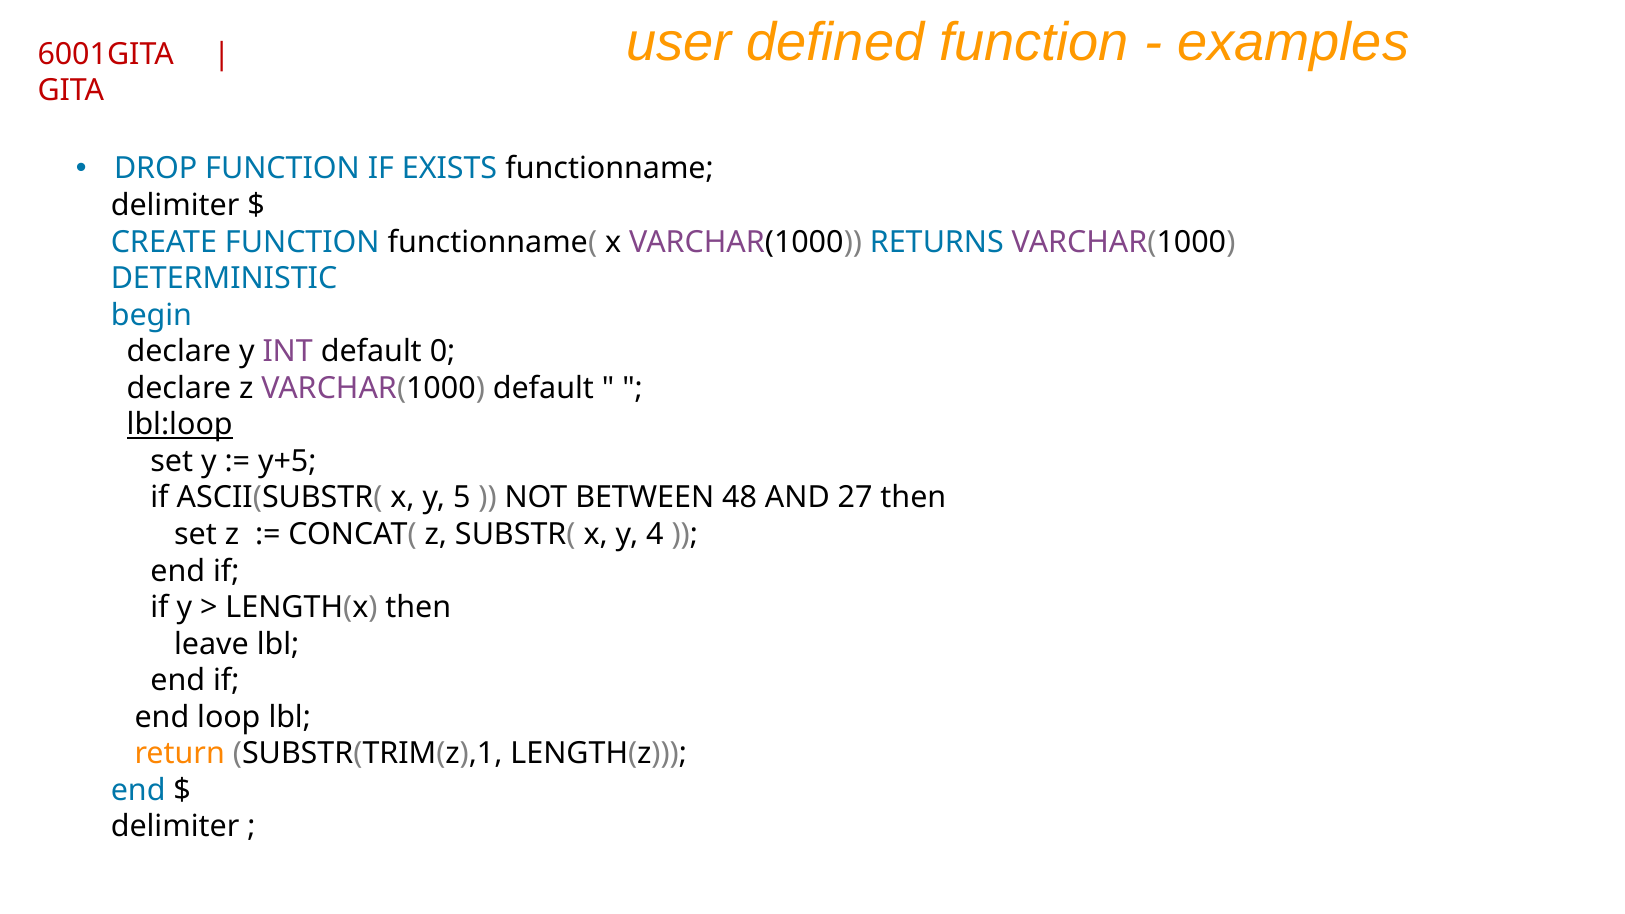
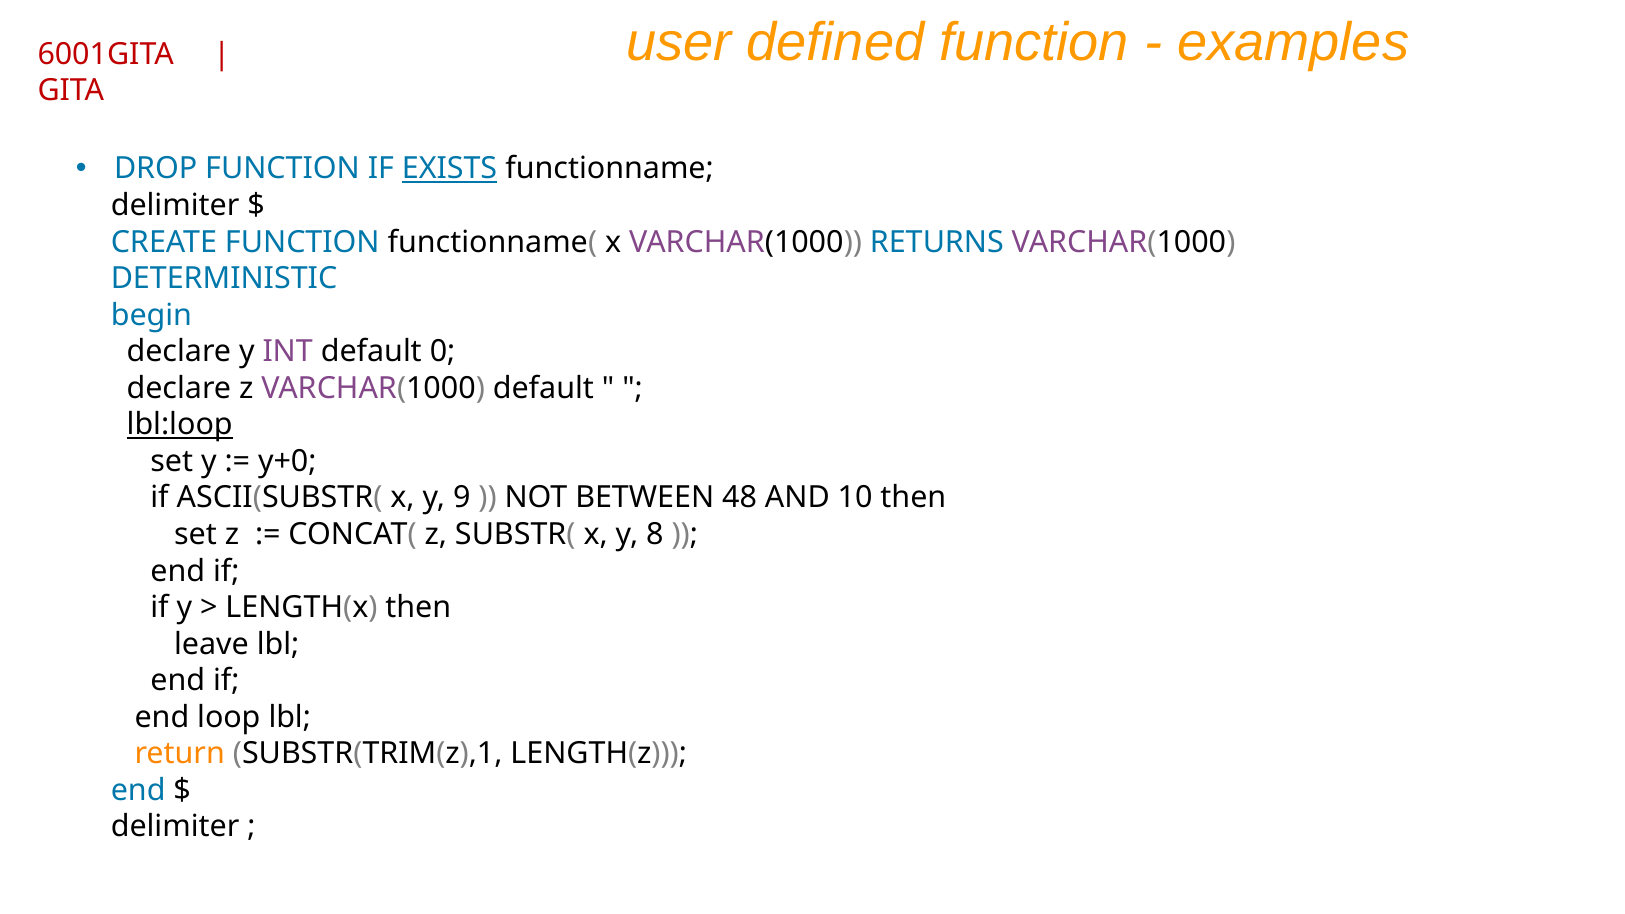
EXISTS underline: none -> present (450, 169)
y+5: y+5 -> y+0 (287, 461)
5: 5 -> 9 (462, 498)
27: 27 -> 10 (855, 498)
4: 4 -> 8 (655, 534)
